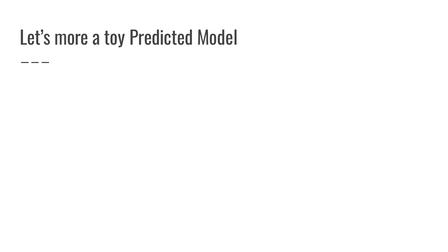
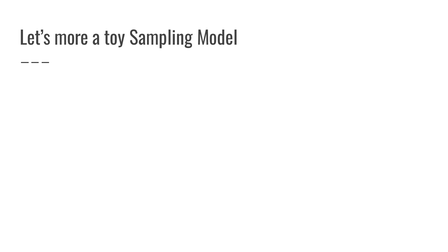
Predicted: Predicted -> Sampling (161, 39)
